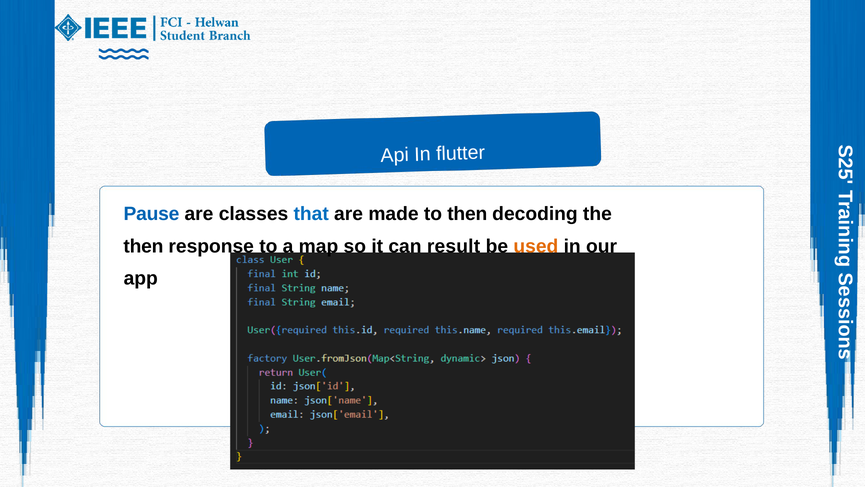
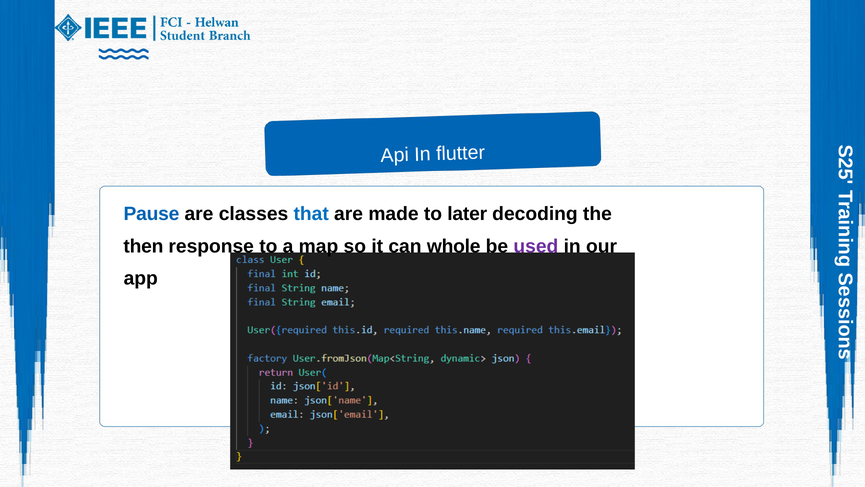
to then: then -> later (467, 214)
result: result -> whole (454, 246)
used colour: orange -> purple (536, 246)
